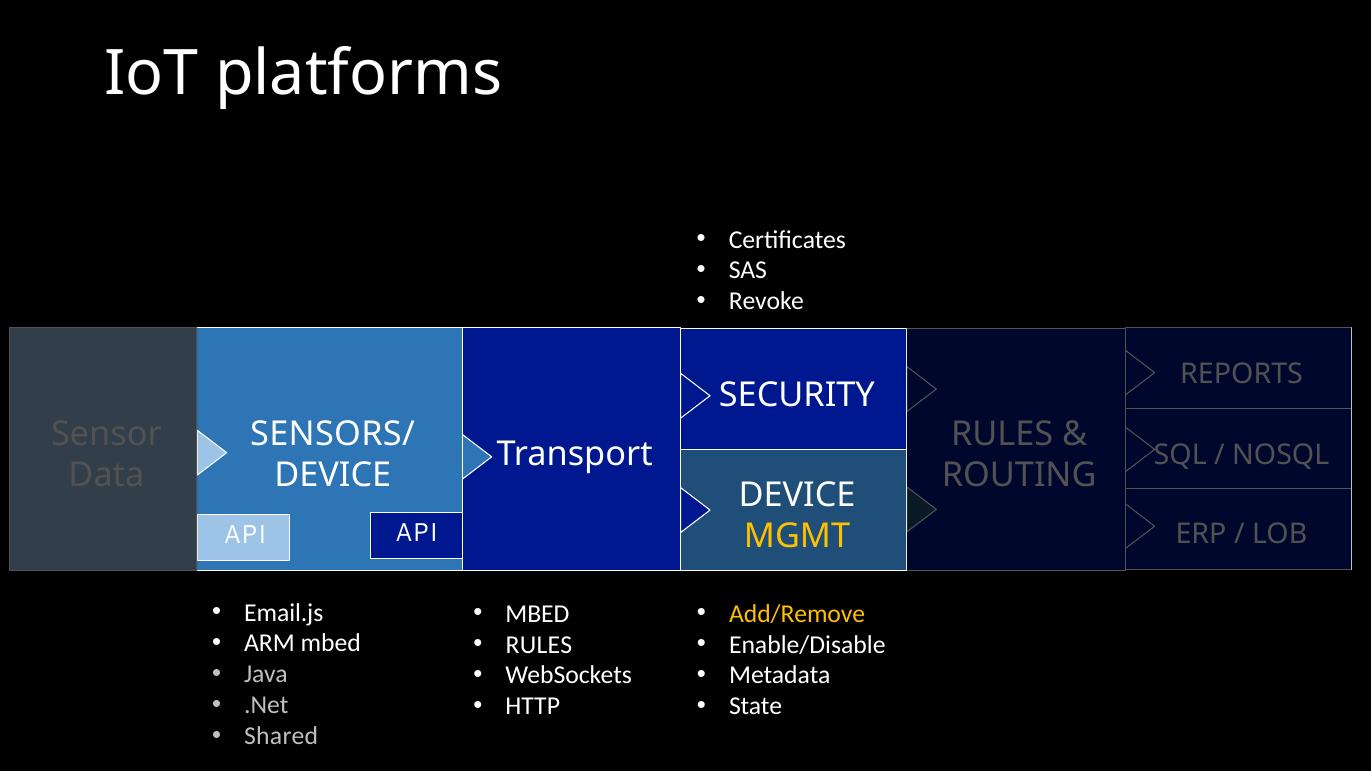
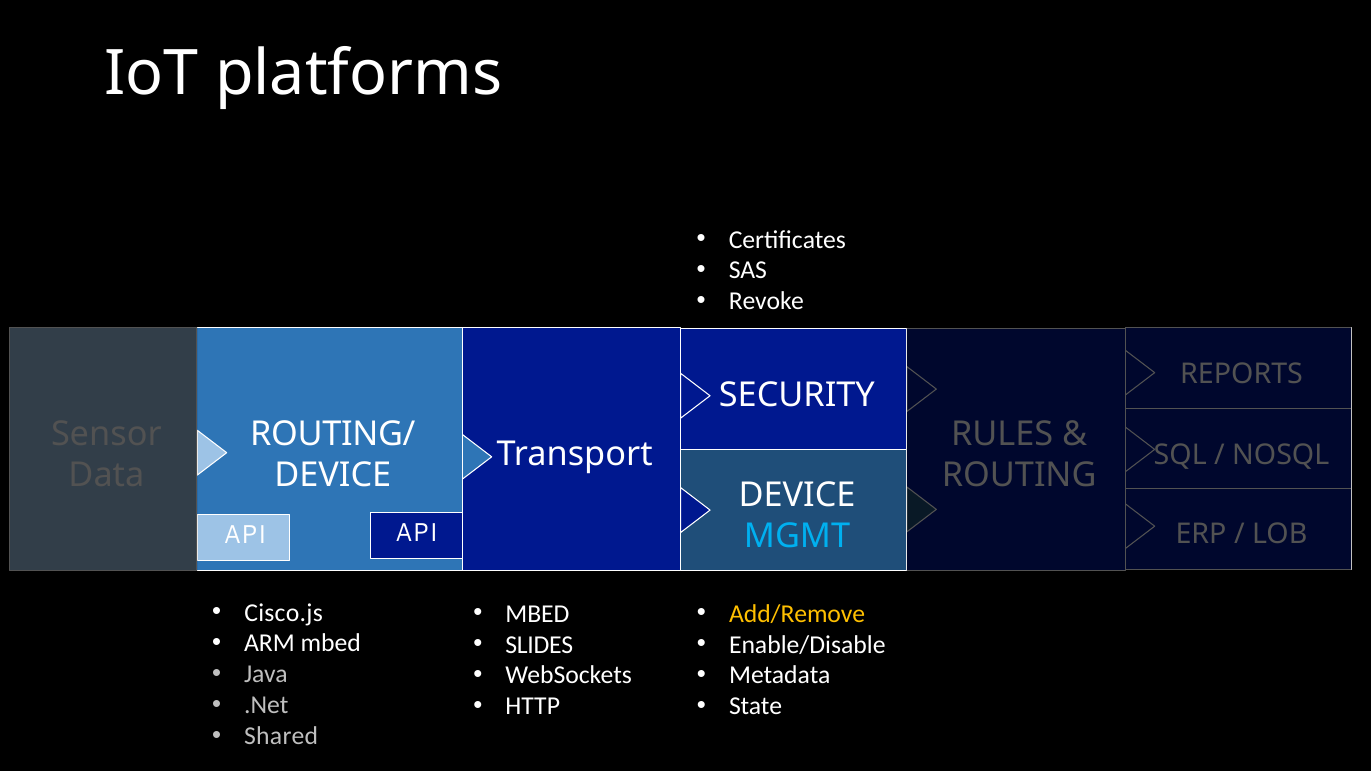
SENSORS/: SENSORS/ -> ROUTING/ (333, 434)
MGMT colour: yellow -> light blue (797, 536)
Email.js: Email.js -> Cisco.js (284, 613)
RULES: RULES -> SLIDES (539, 645)
